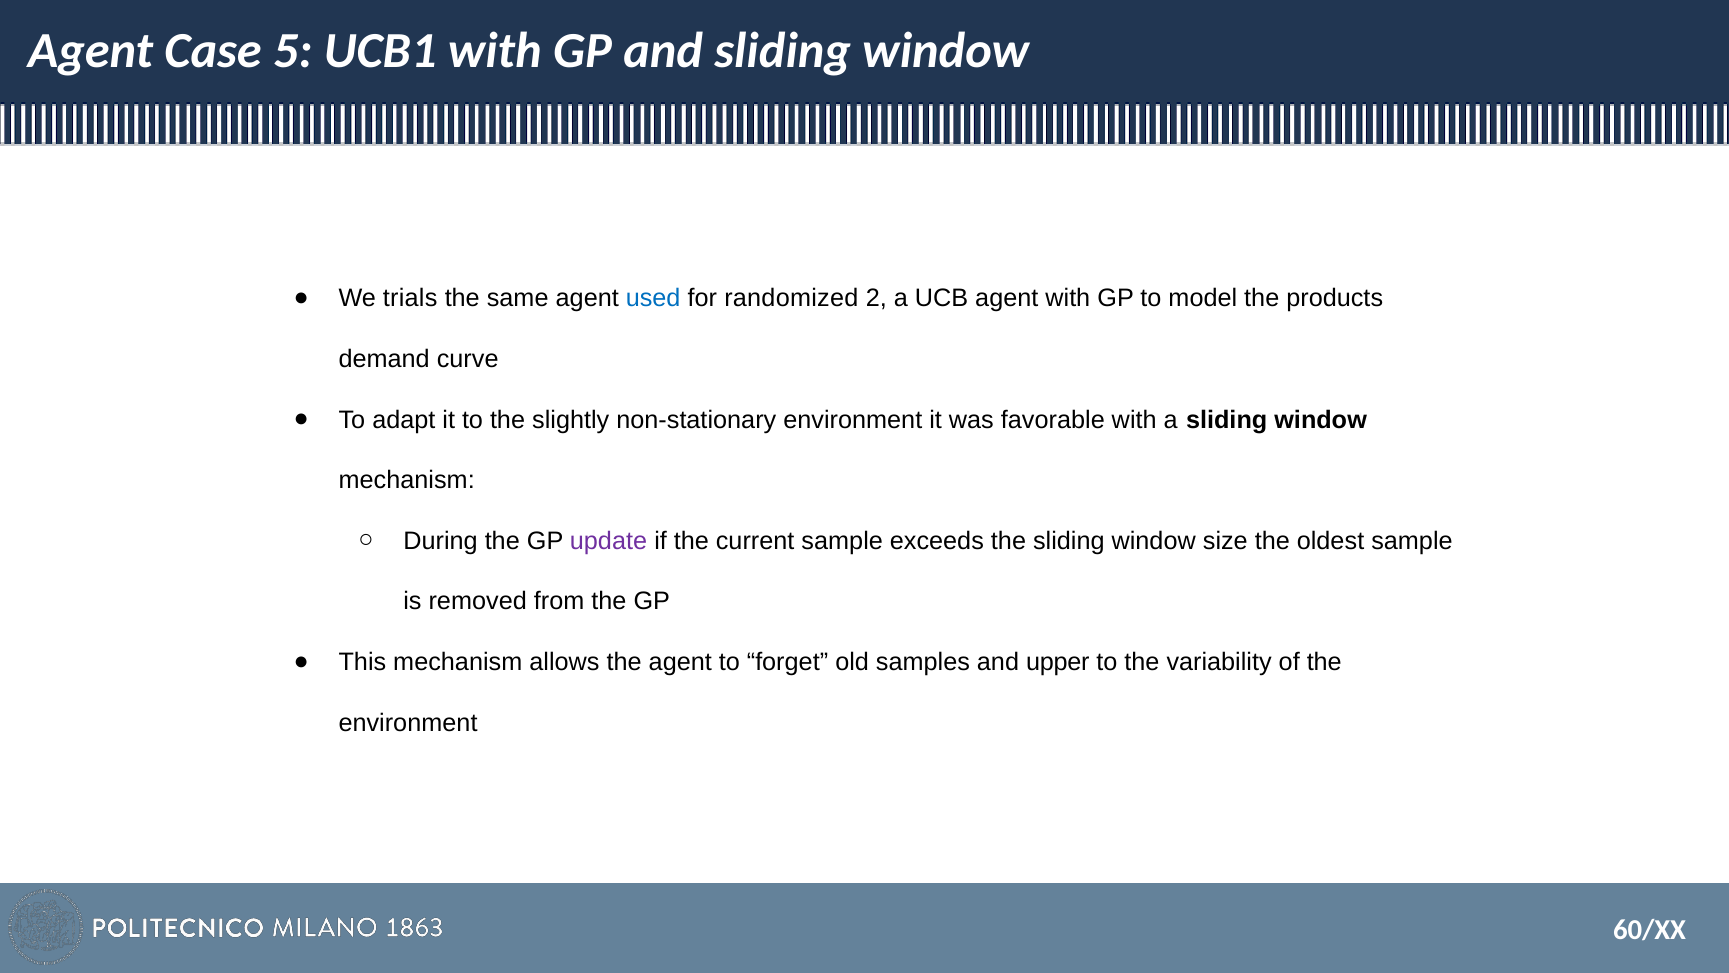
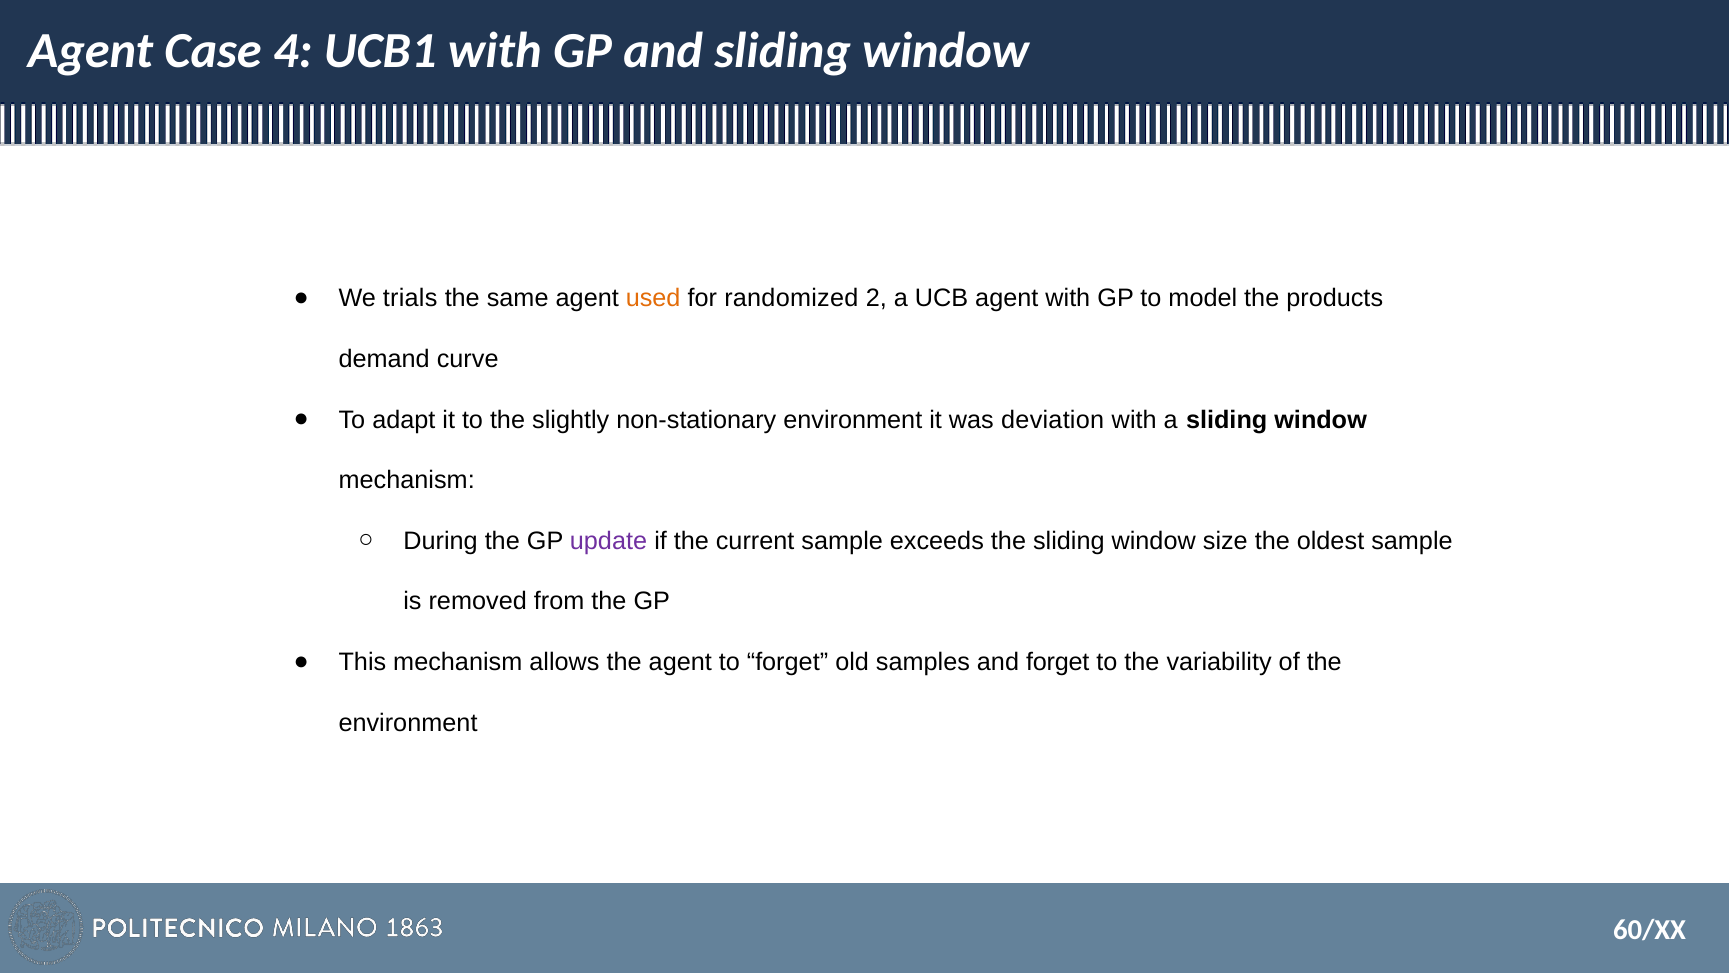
5: 5 -> 4 (293, 51)
used colour: blue -> orange (653, 299)
favorable: favorable -> deviation (1053, 420)
and upper: upper -> forget (1058, 662)
